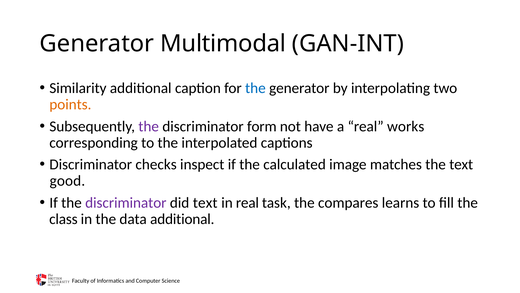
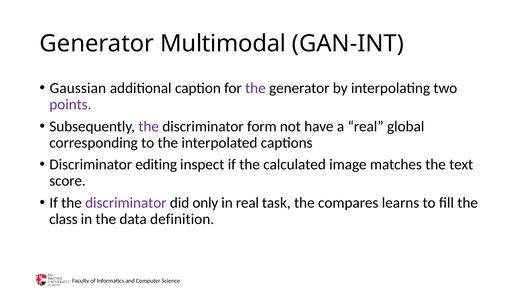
Similarity: Similarity -> Gaussian (78, 88)
the colour: blue -> purple (255, 88)
points colour: orange -> purple (70, 104)
works: works -> global (406, 126)
checks: checks -> editing (156, 164)
good: good -> score (68, 181)
did text: text -> only (205, 202)
data additional: additional -> definition (182, 219)
